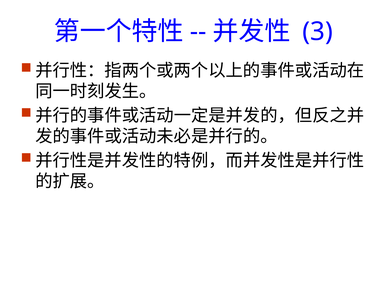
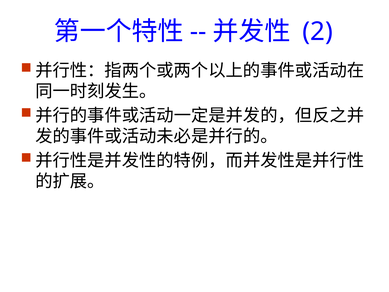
3: 3 -> 2 (318, 31)
